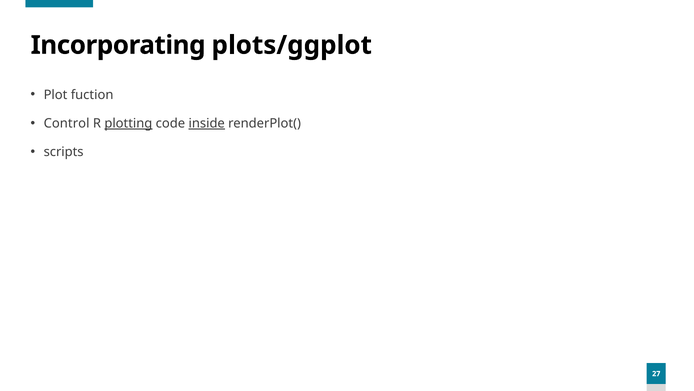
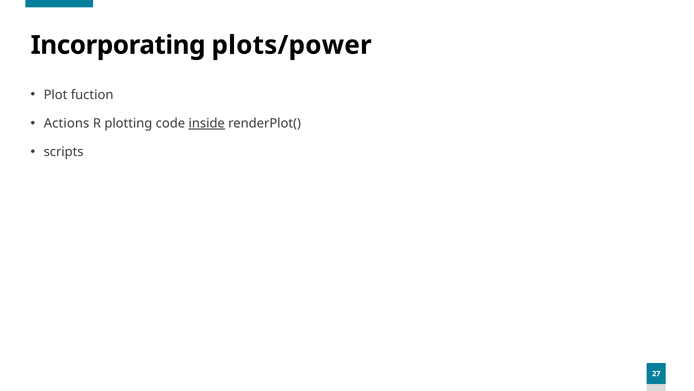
plots/ggplot: plots/ggplot -> plots/power (292, 45)
Control: Control -> Actions (67, 123)
plotting underline: present -> none (128, 123)
